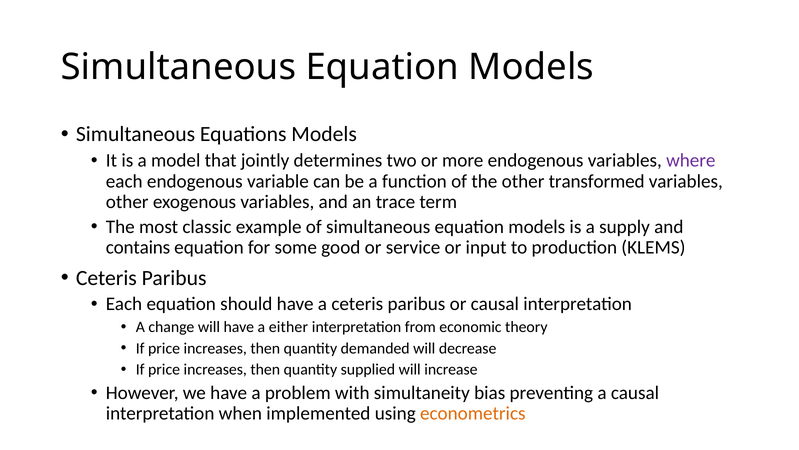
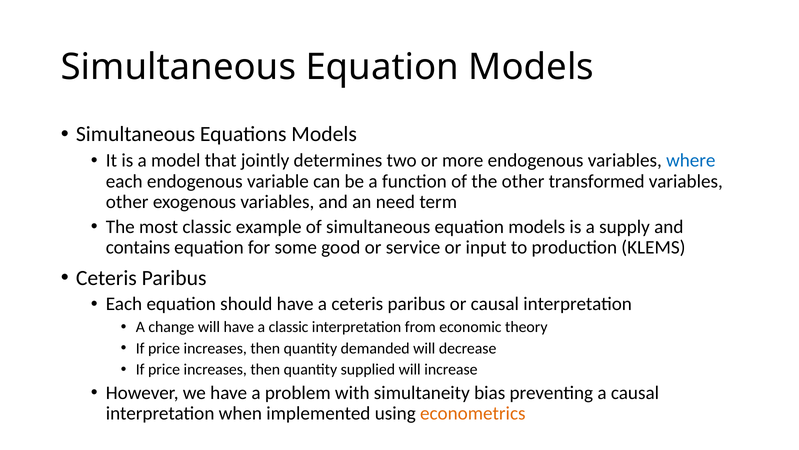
where colour: purple -> blue (691, 160)
trace: trace -> need (395, 202)
a either: either -> classic (289, 327)
